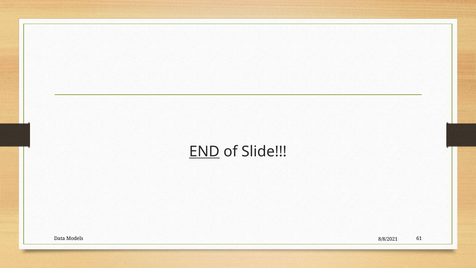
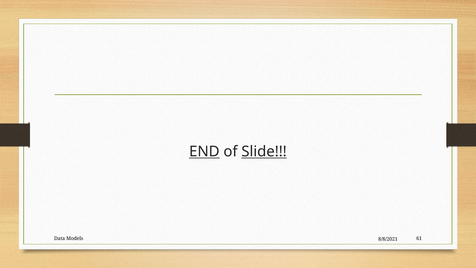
Slide underline: none -> present (264, 151)
